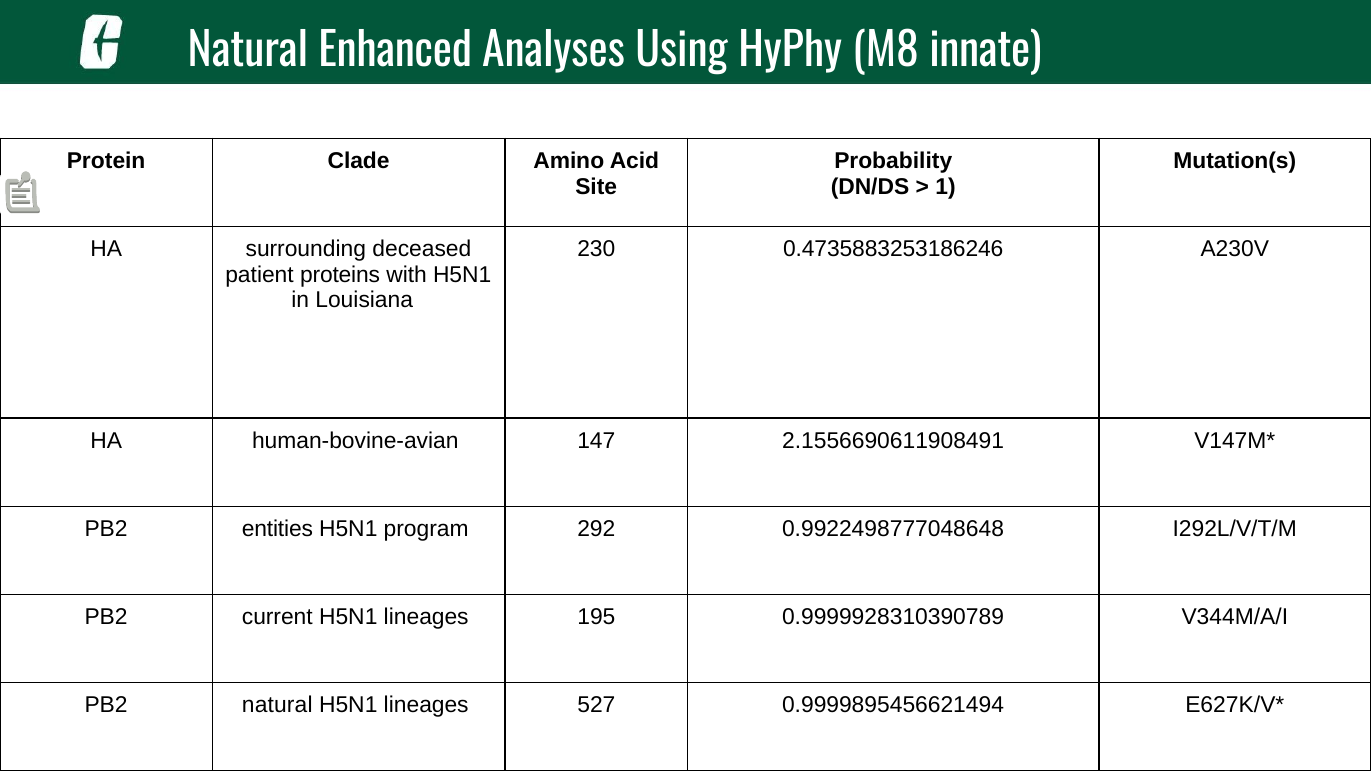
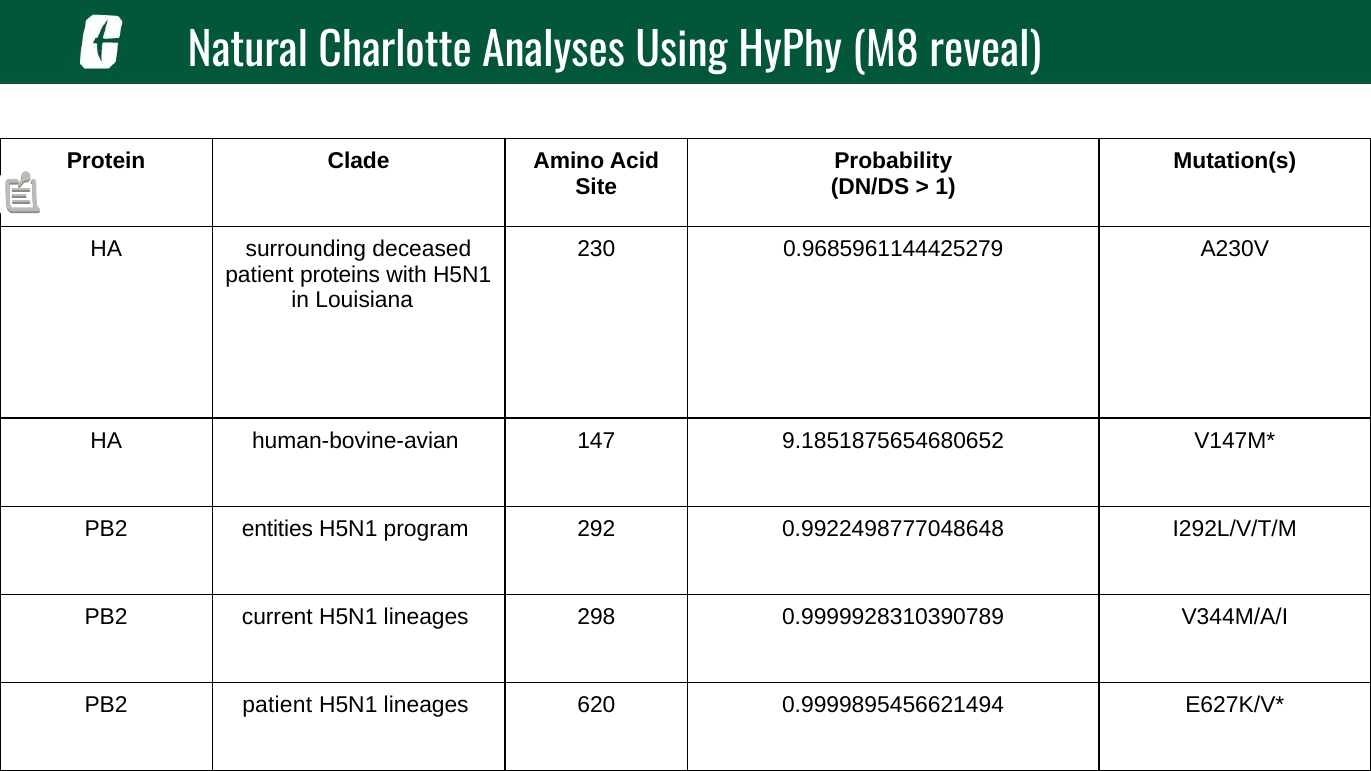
Enhanced: Enhanced -> Charlotte (395, 52)
innate: innate -> reveal (985, 52)
0.4735883253186246: 0.4735883253186246 -> 0.9685961144425279 (893, 249)
2.1556690611908491: 2.1556690611908491 -> 9.1851875654680652 (893, 441)
195: 195 -> 298 (596, 617)
PB2 natural: natural -> patient (277, 706)
527: 527 -> 620 (596, 706)
